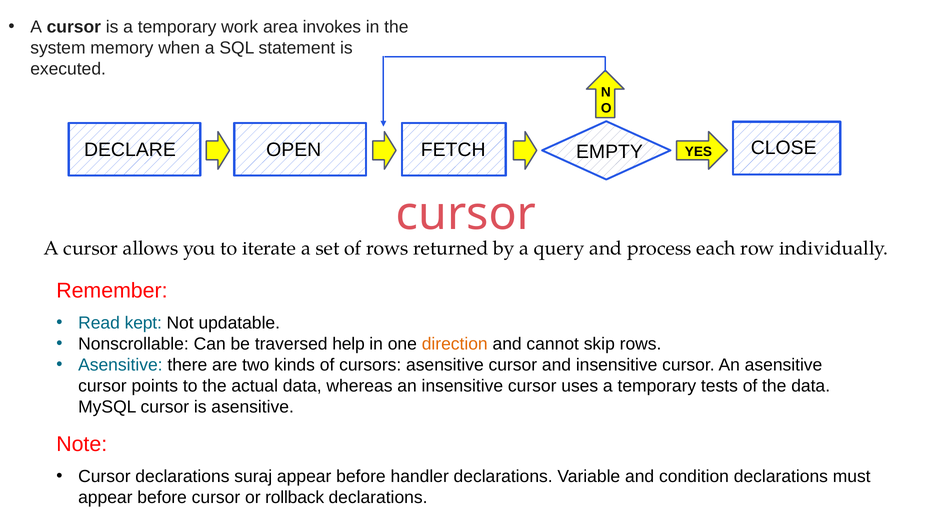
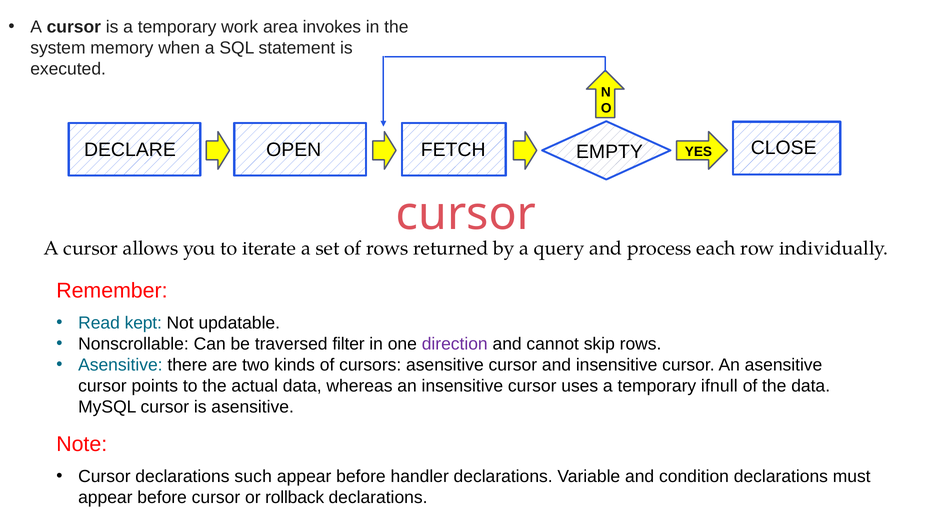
help: help -> filter (349, 344)
direction colour: orange -> purple (455, 344)
tests: tests -> ifnull (719, 386)
suraj: suraj -> such (253, 477)
